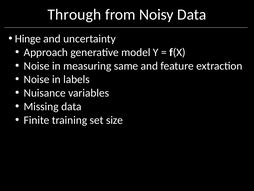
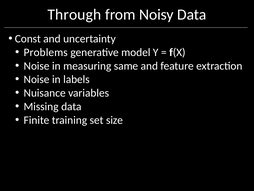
Hinge: Hinge -> Const (28, 39)
Approach: Approach -> Problems (46, 52)
